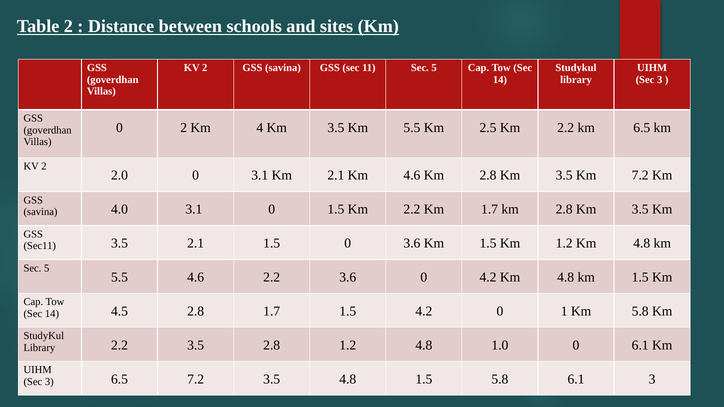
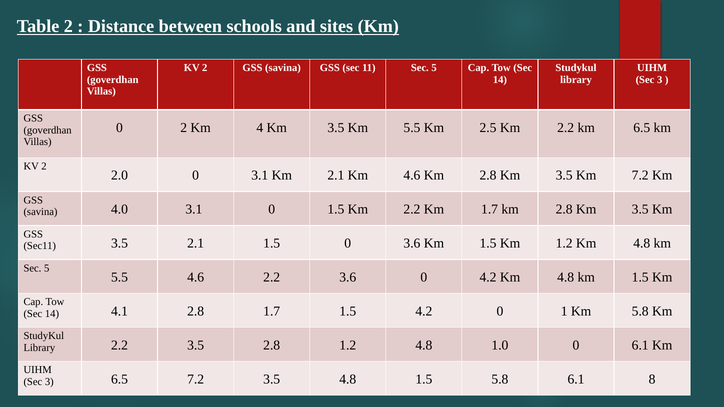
4.5: 4.5 -> 4.1 (120, 311)
6.1 3: 3 -> 8 (652, 379)
